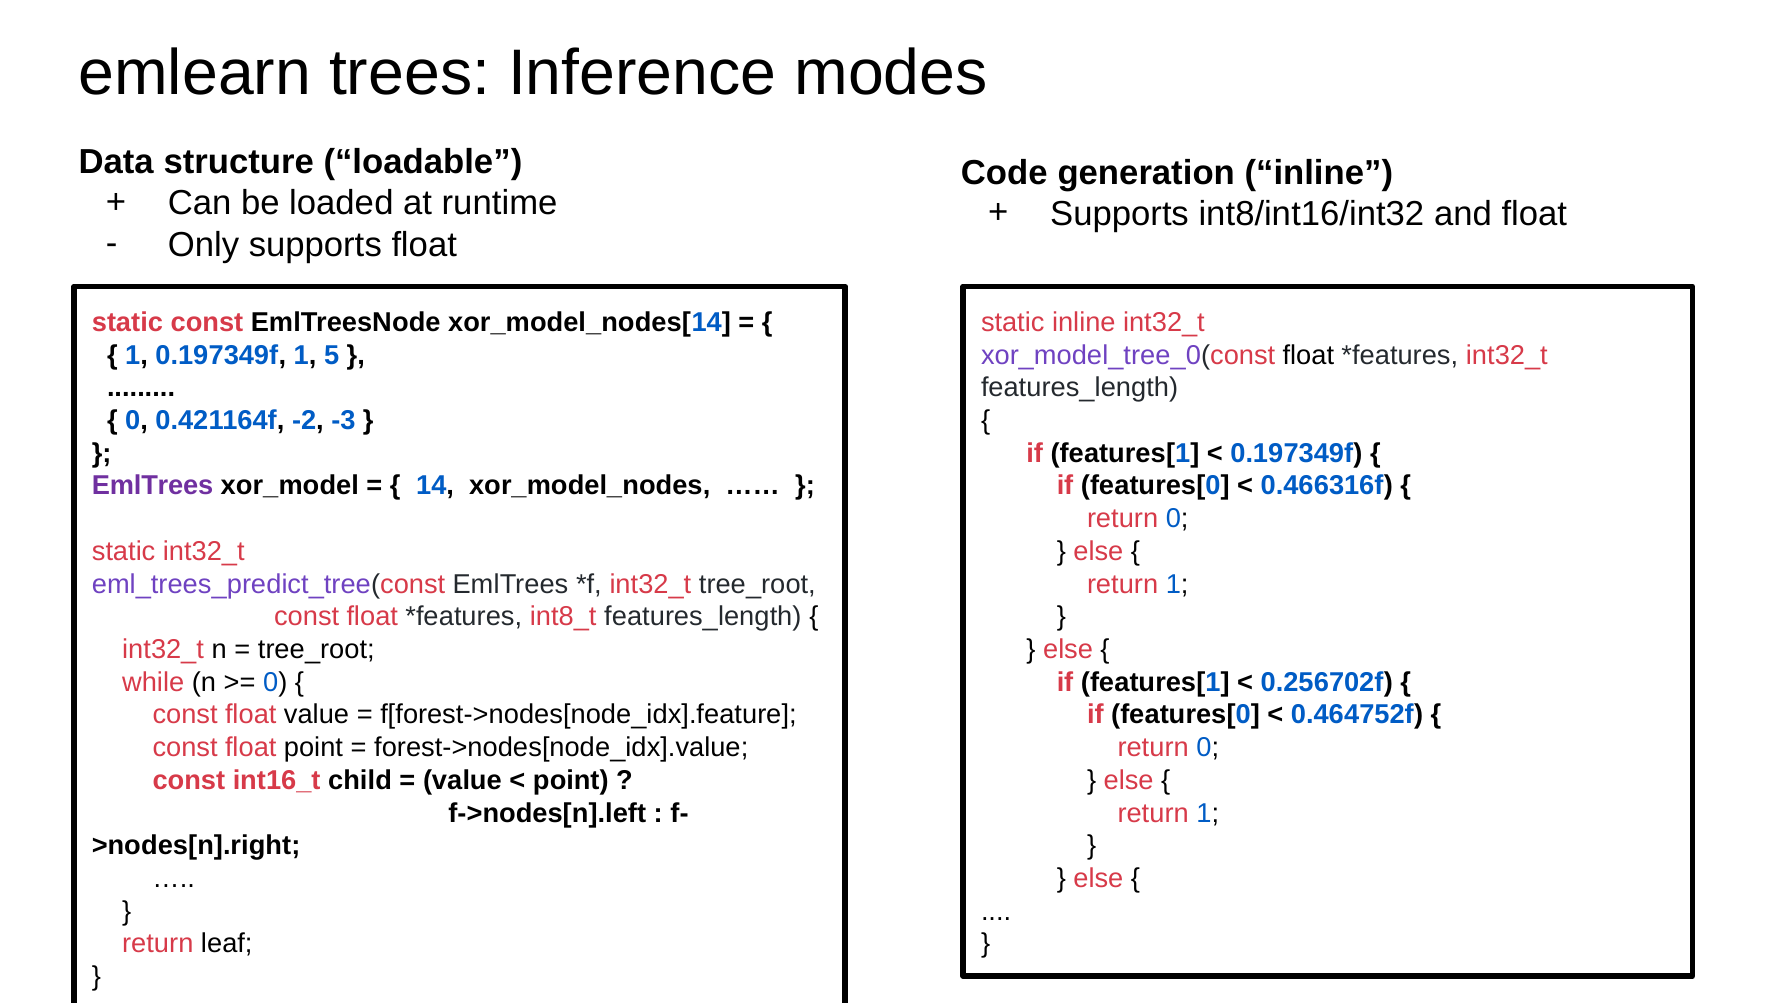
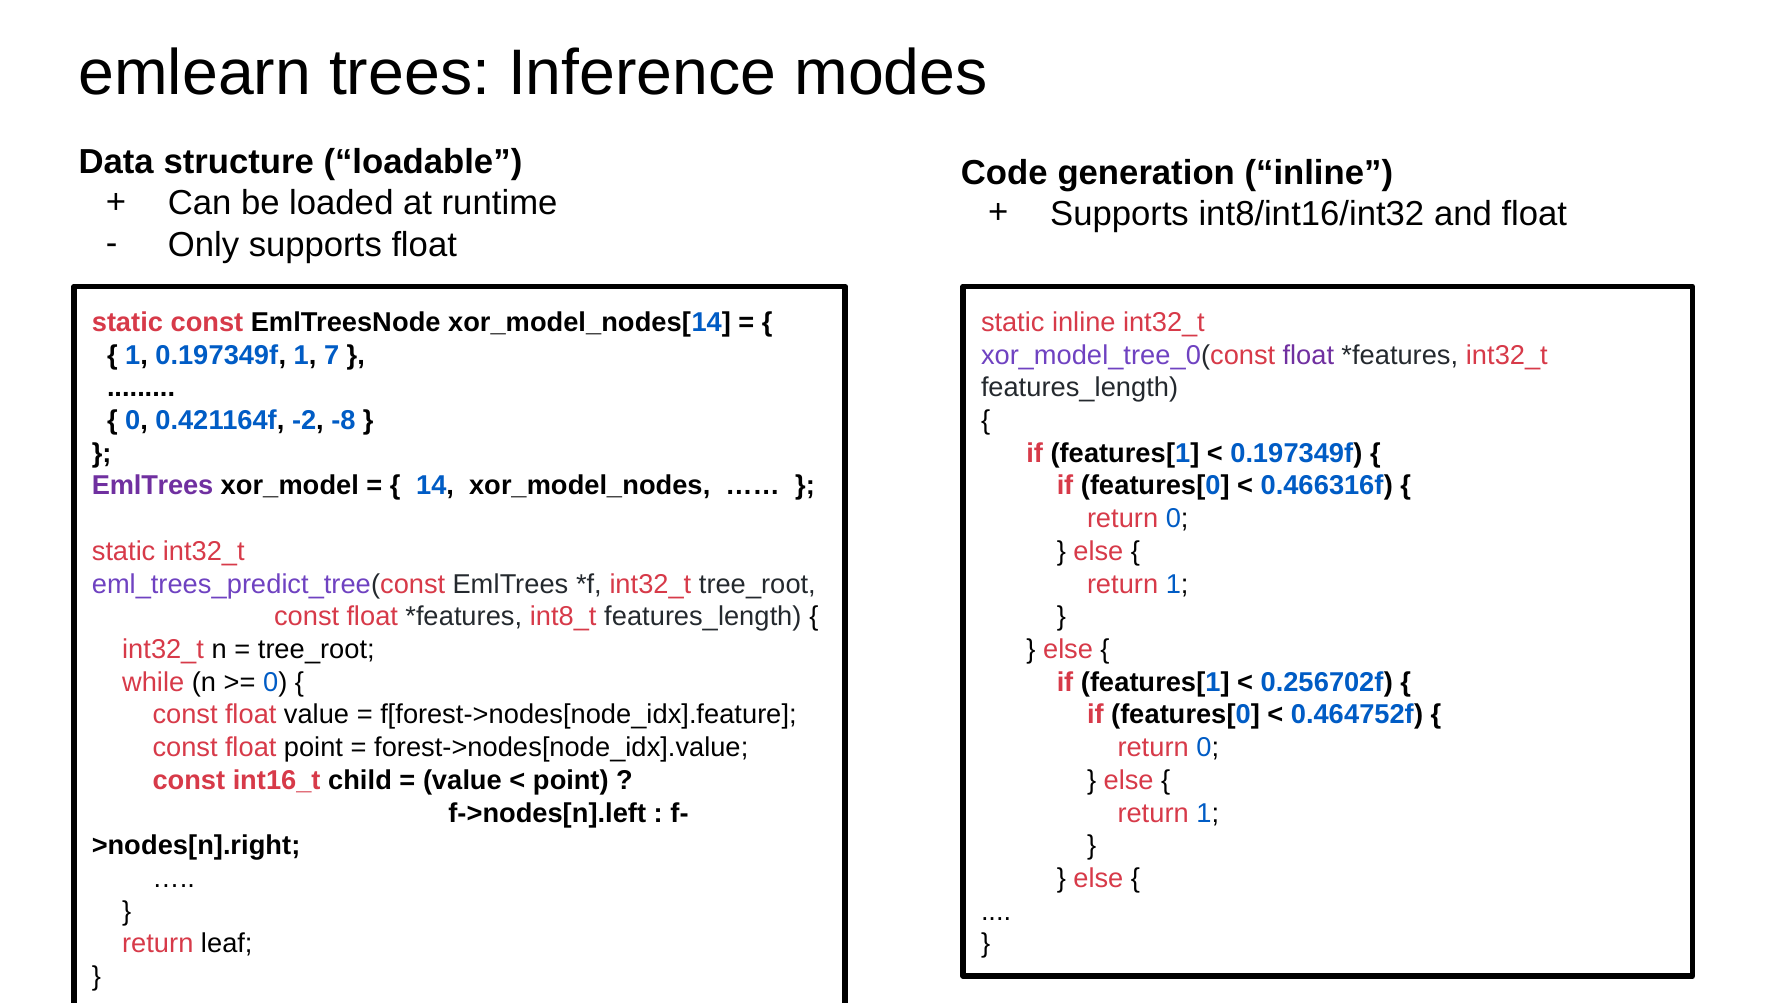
5: 5 -> 7 (332, 355)
float colour: black -> purple (1308, 355)
-3: -3 -> -8 (343, 421)
